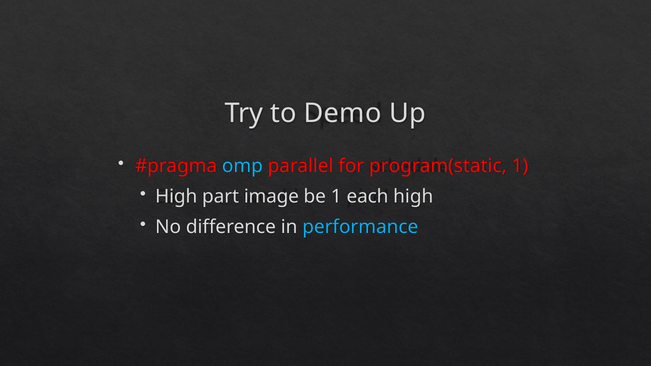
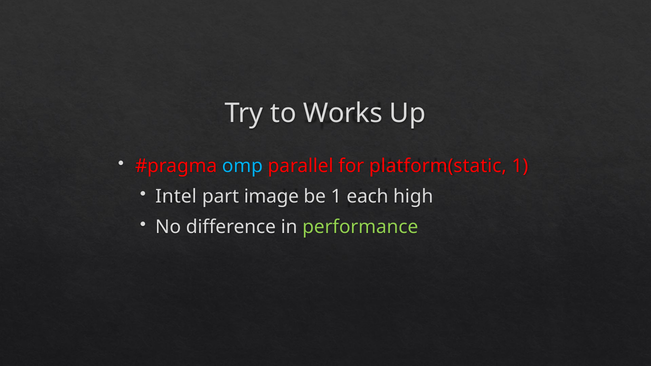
Demo: Demo -> Works (343, 113)
program(static: program(static -> platform(static (438, 166)
High: High -> Intel (176, 197)
performance colour: light blue -> light green (360, 227)
